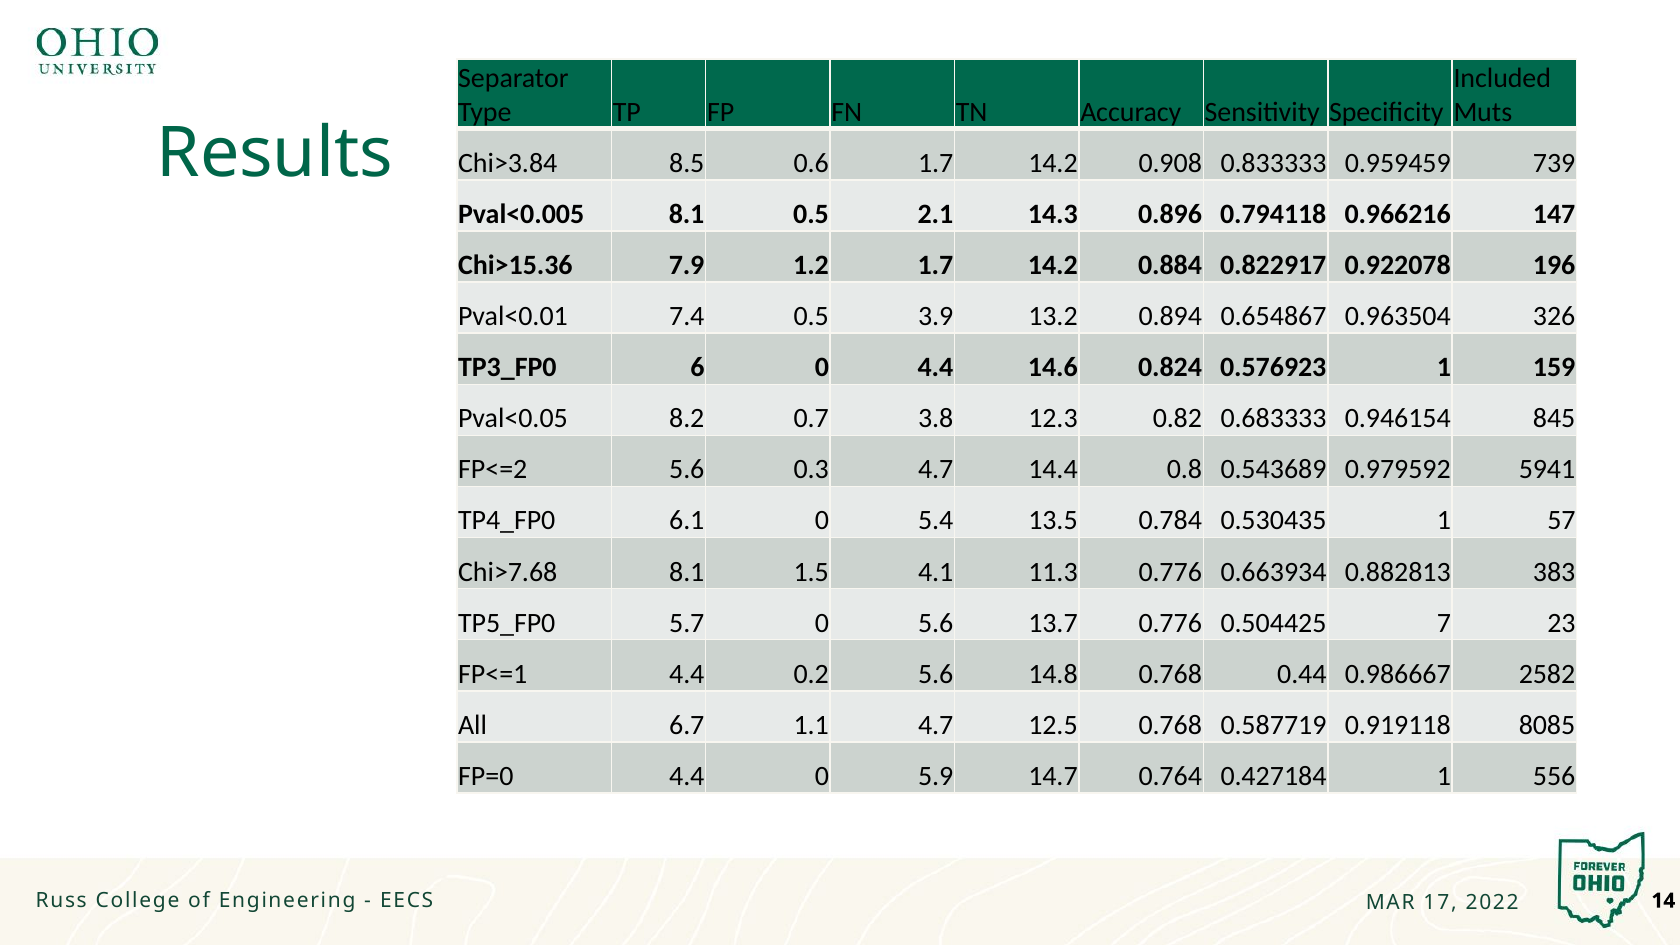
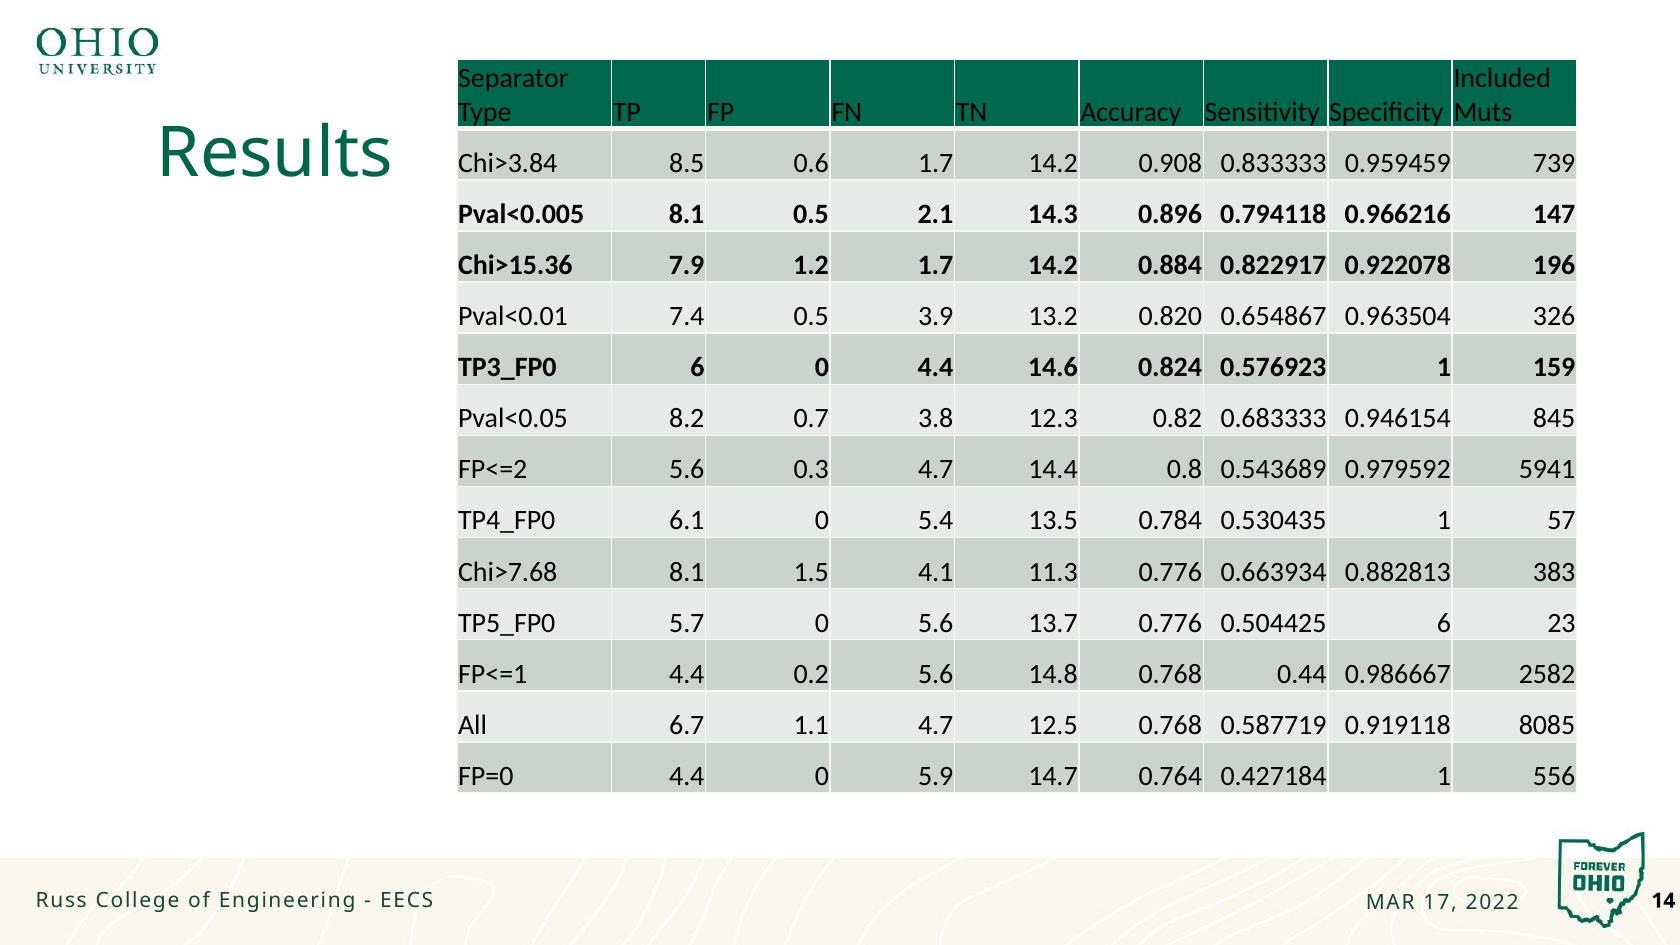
0.894: 0.894 -> 0.820 (1170, 316)
0.504425 7: 7 -> 6 (1444, 623)
